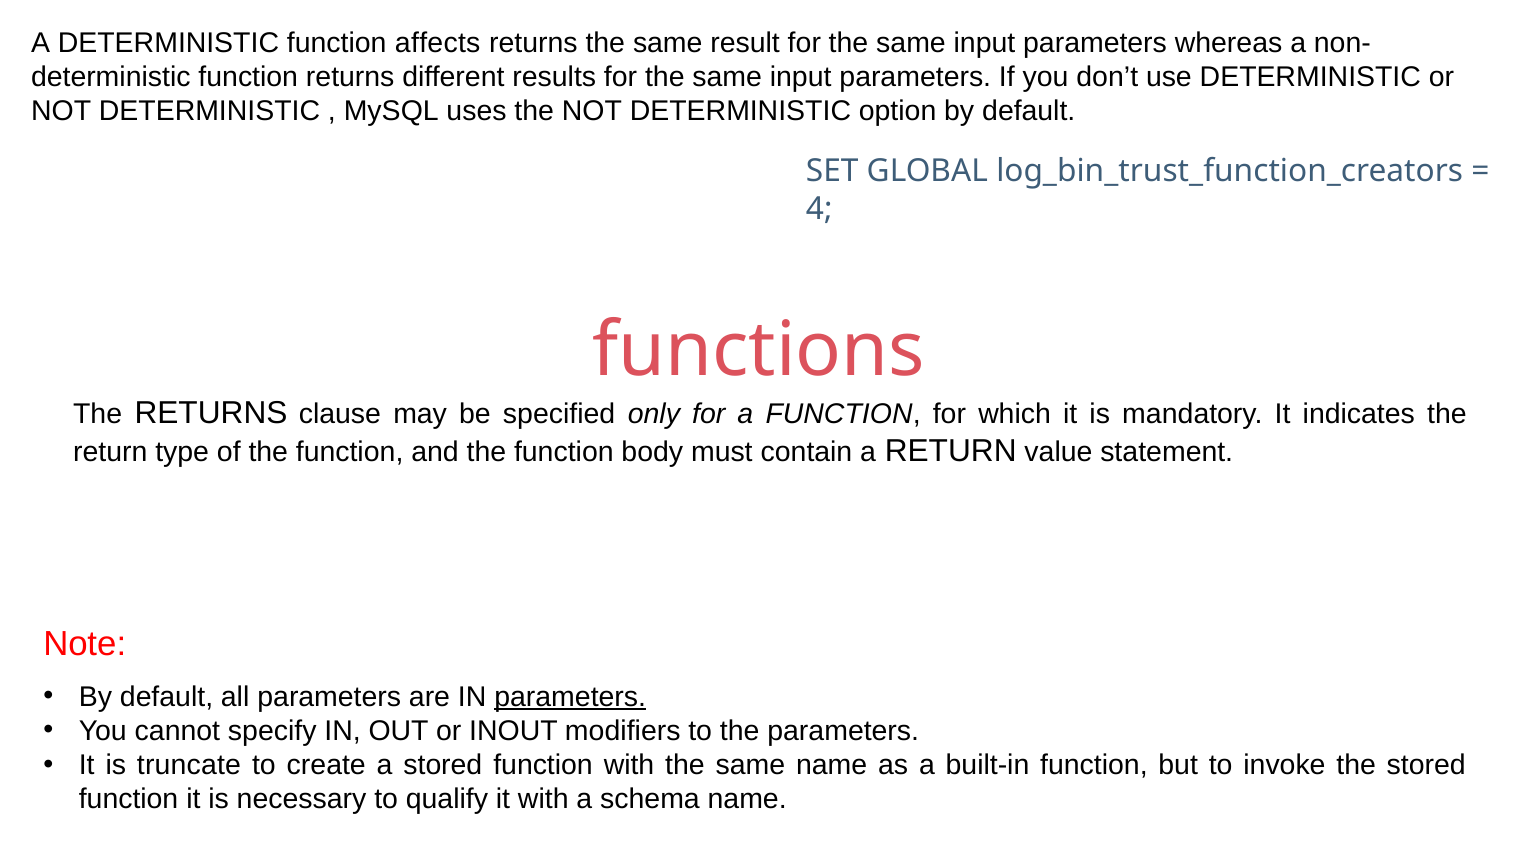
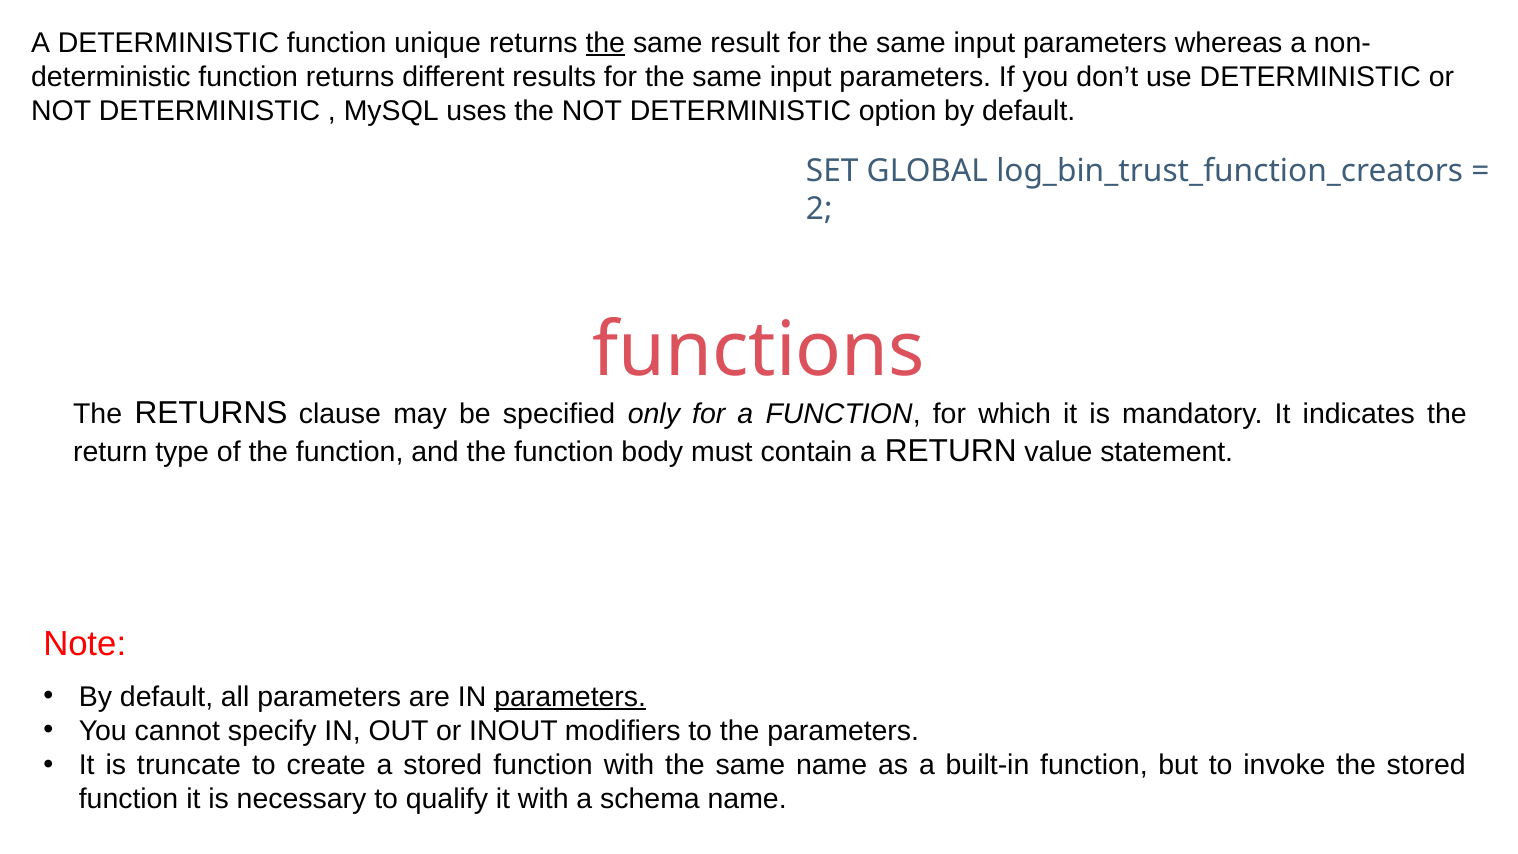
affects: affects -> unique (438, 43)
the underline: none -> present (605, 43)
4: 4 -> 2 (819, 209)
